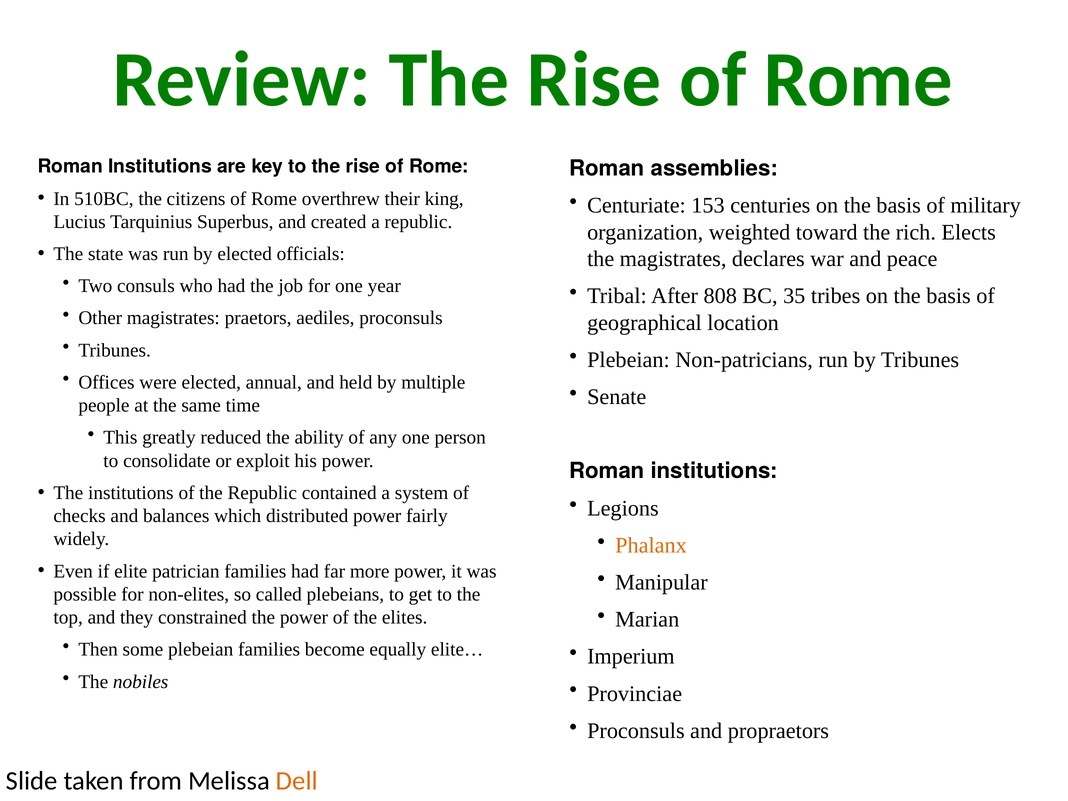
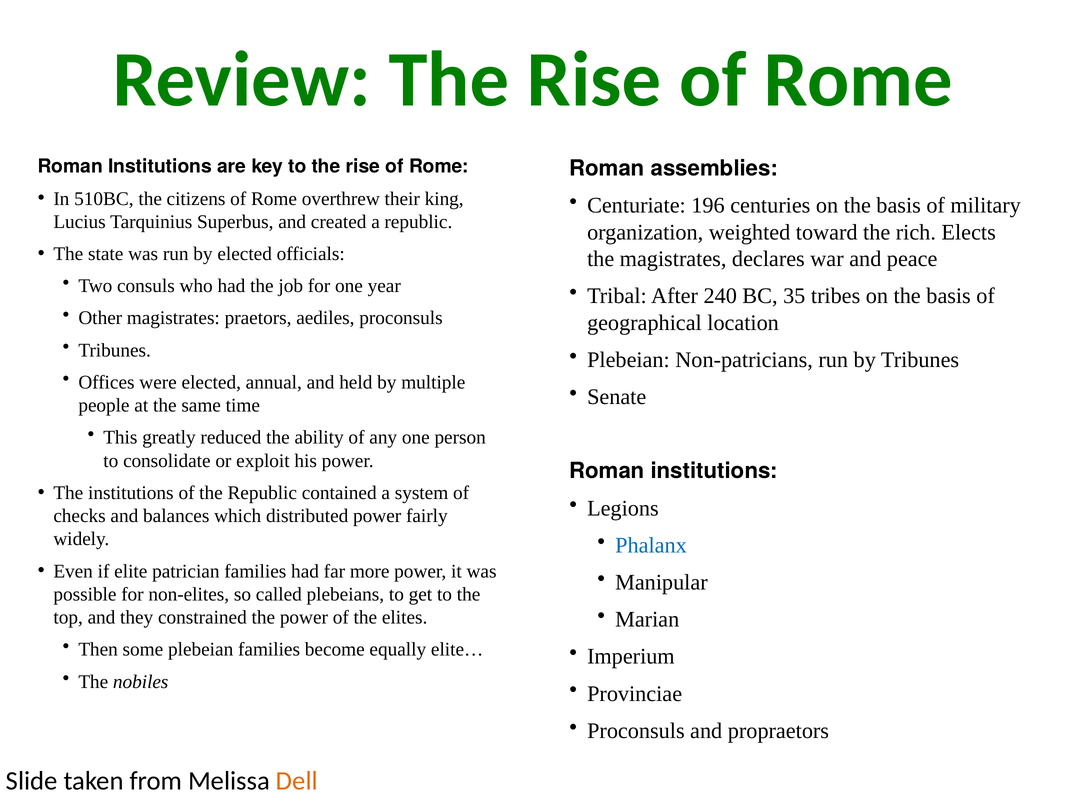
153: 153 -> 196 (708, 206)
808: 808 -> 240 (720, 296)
Phalanx colour: orange -> blue (651, 545)
